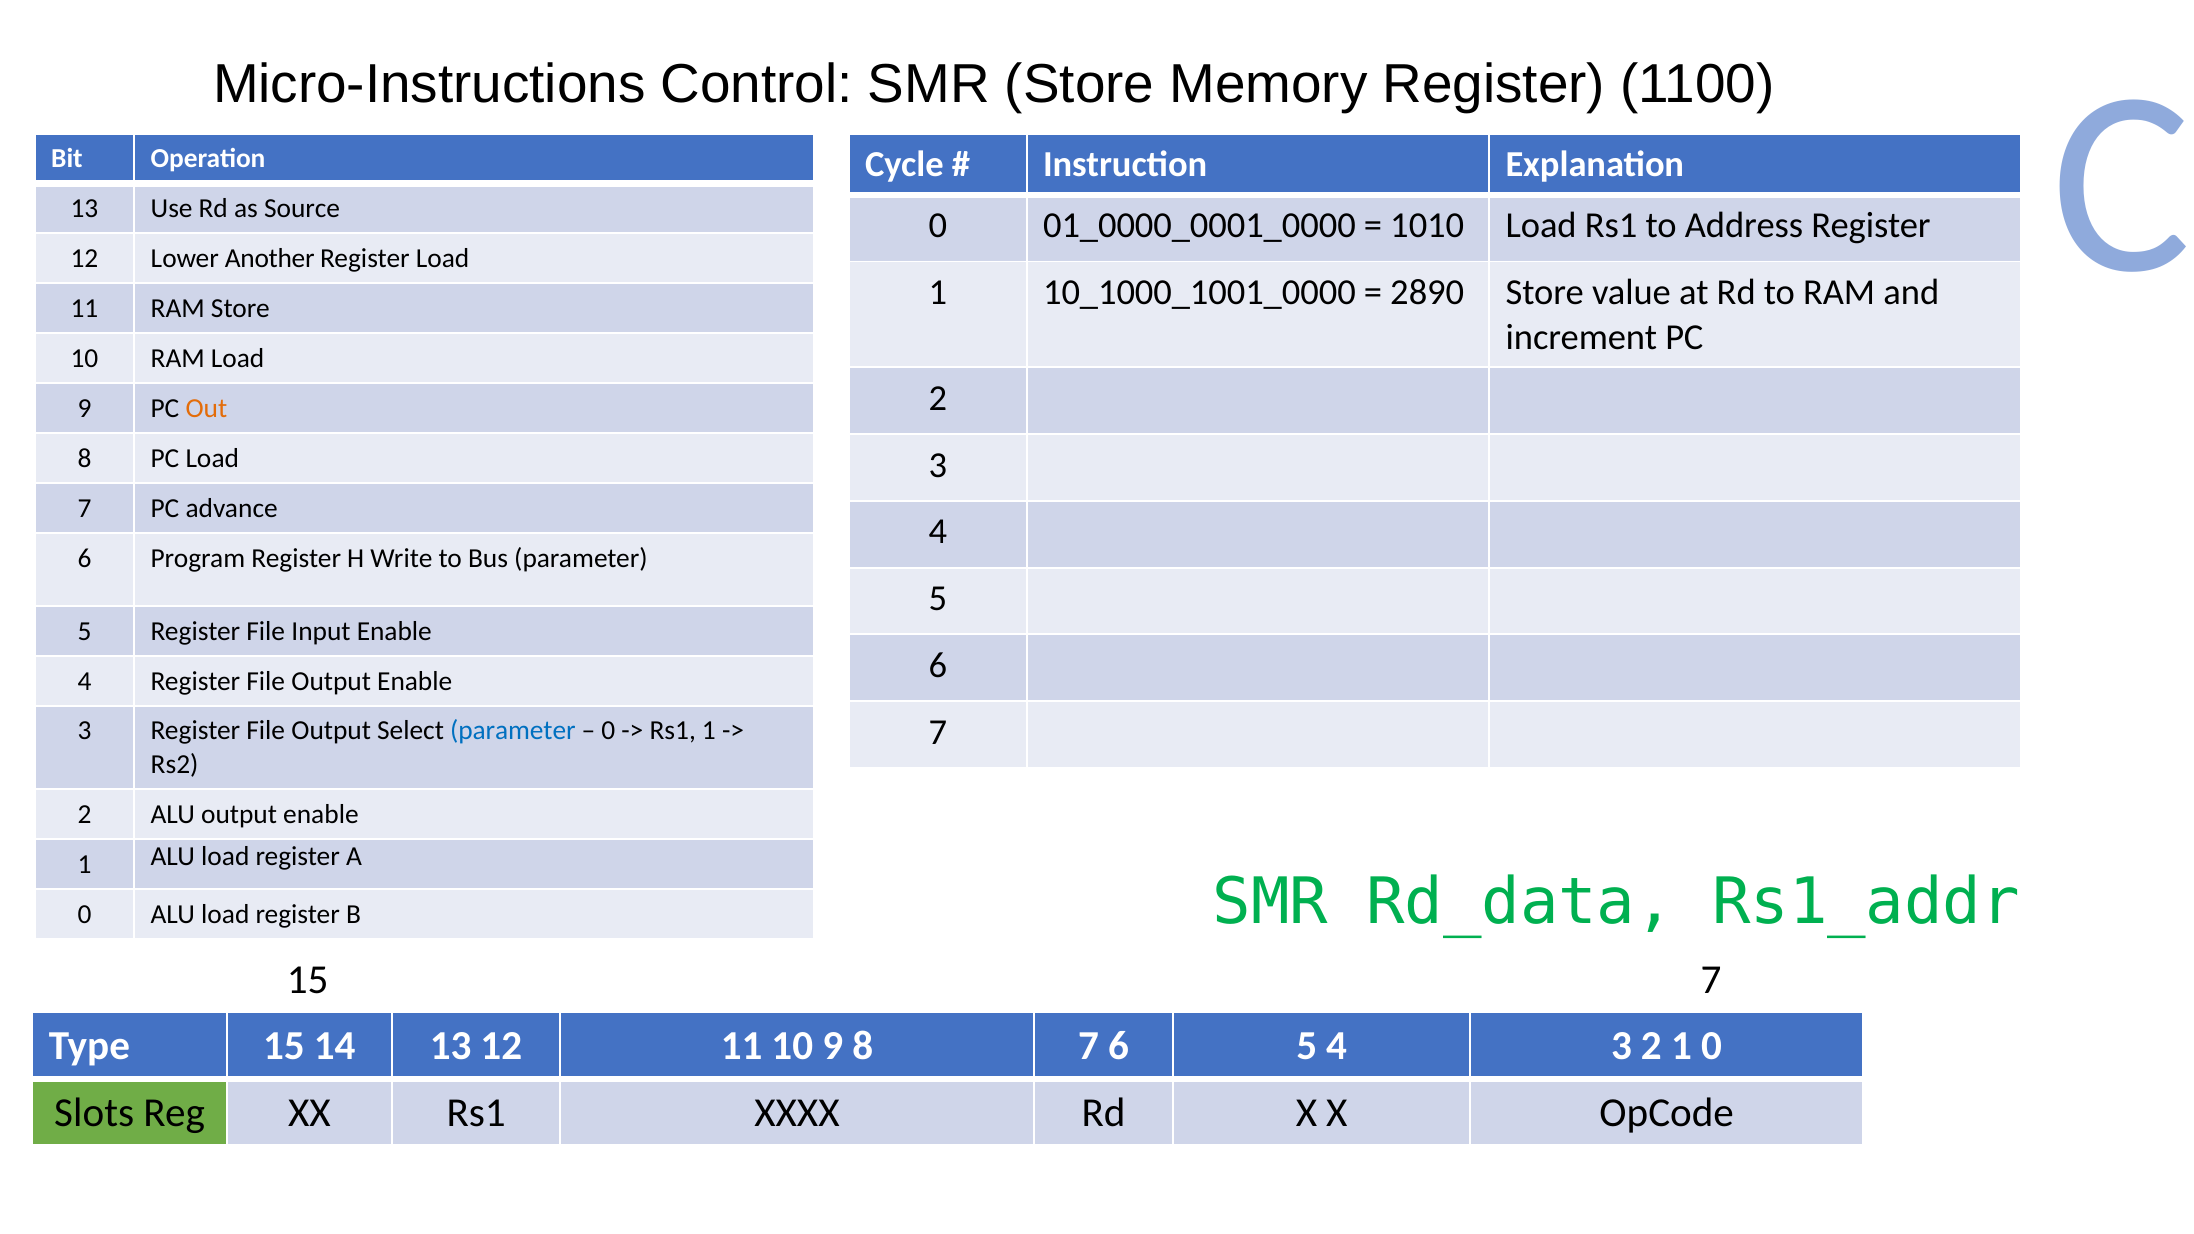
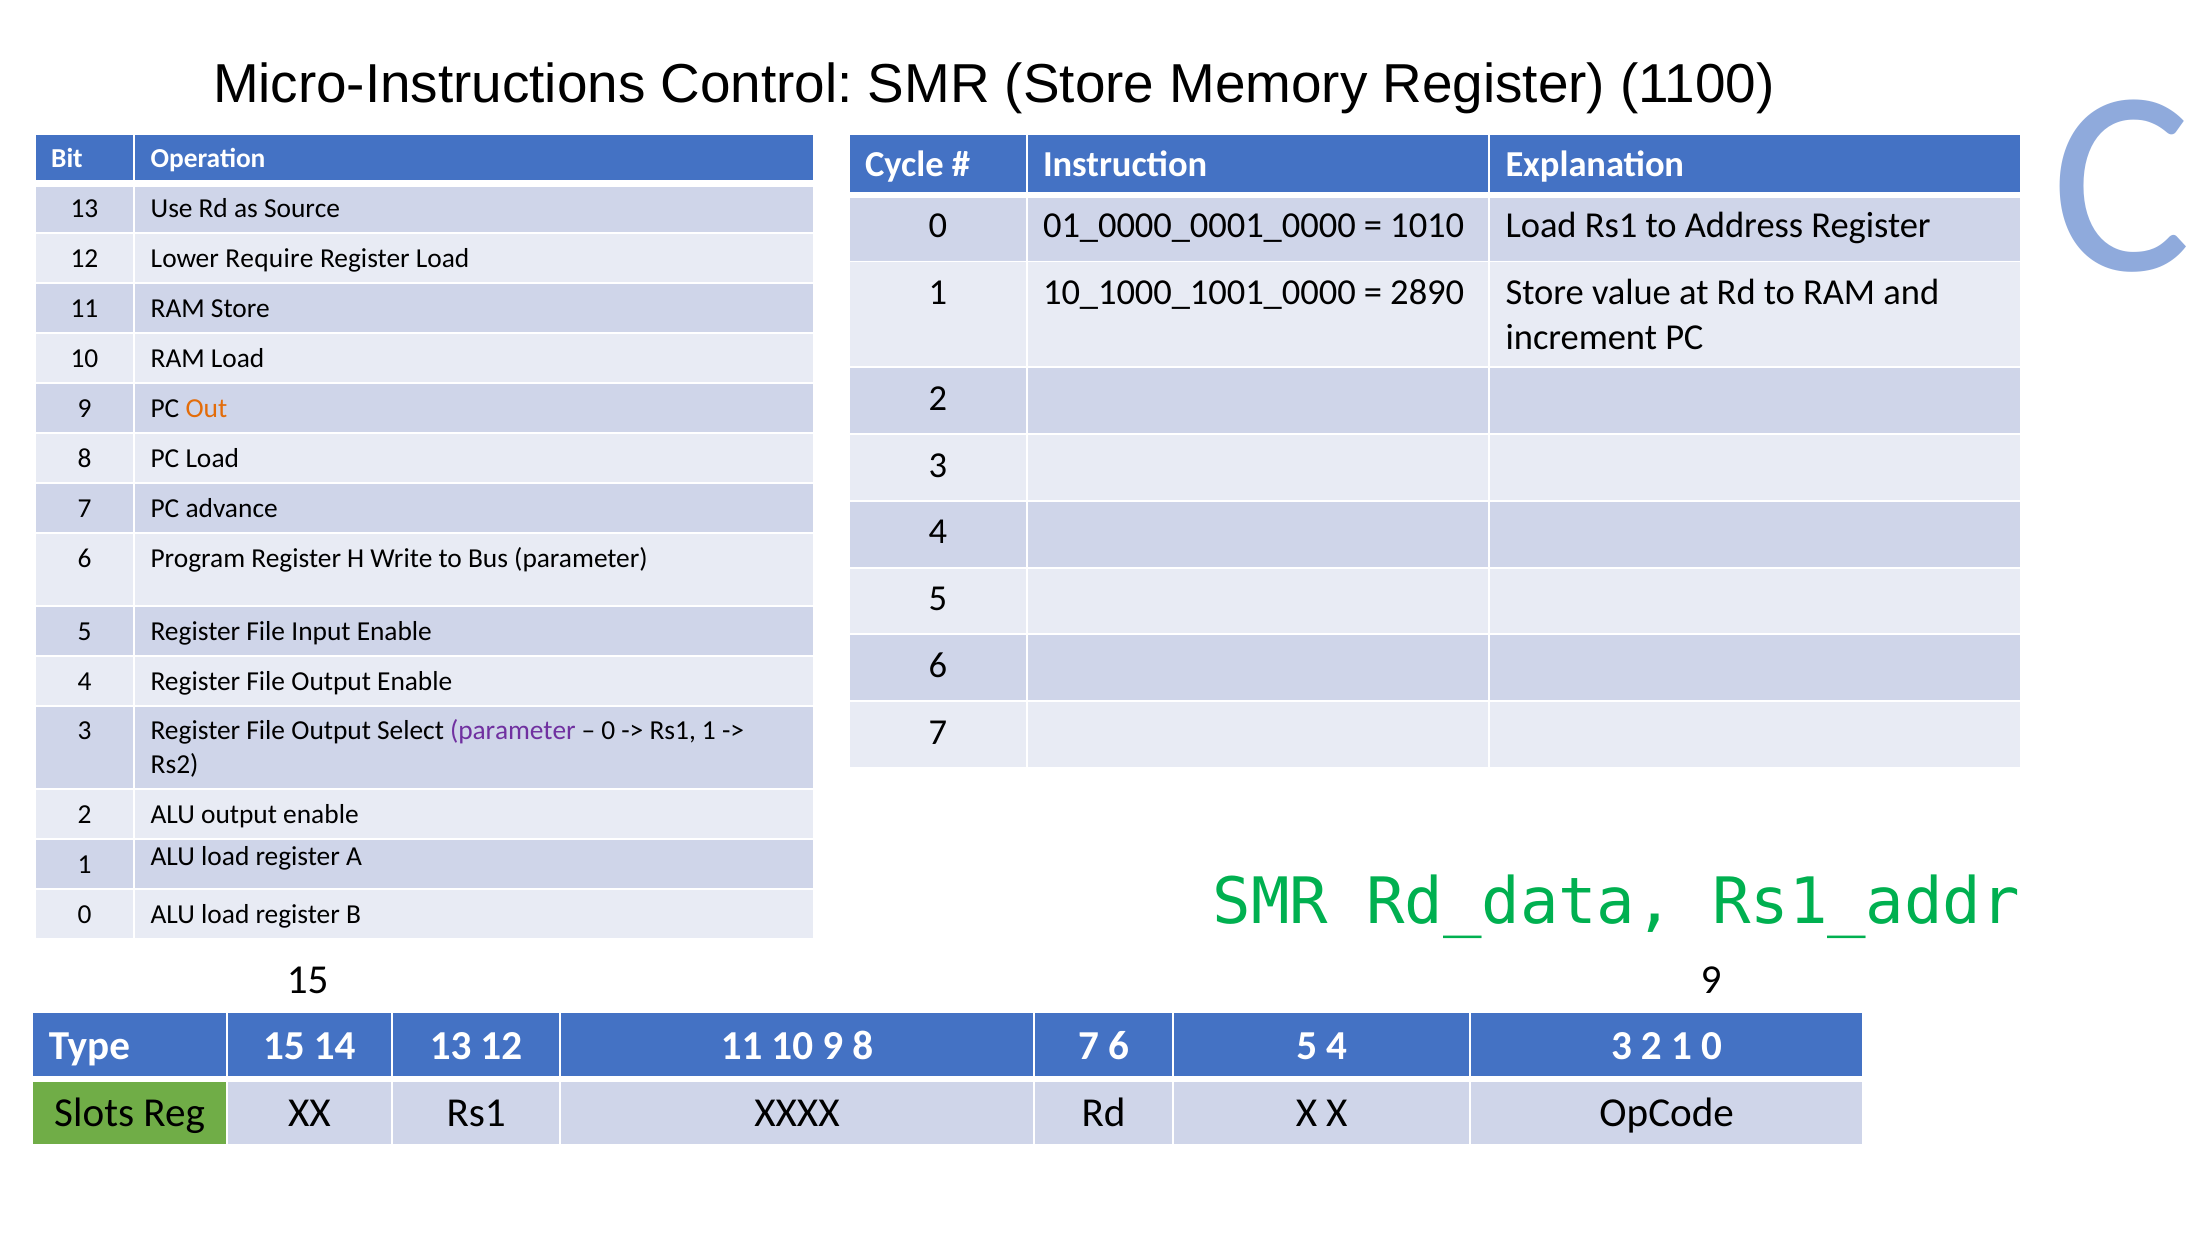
Another: Another -> Require (269, 259)
parameter colour: blue -> purple (513, 731)
15 7: 7 -> 9 (1711, 980)
